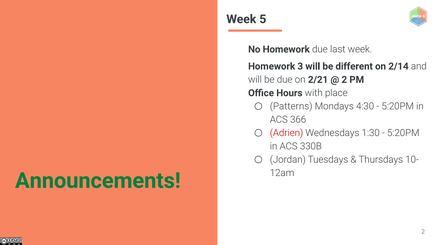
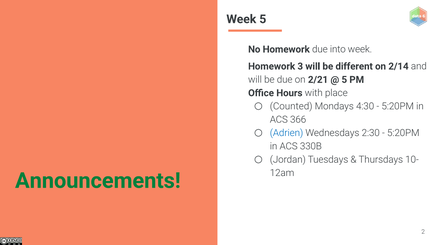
last: last -> into (338, 49)
2: 2 -> 5 (344, 80)
Patterns: Patterns -> Counted (291, 106)
Adrien colour: red -> blue (287, 133)
1:30: 1:30 -> 2:30 (371, 133)
